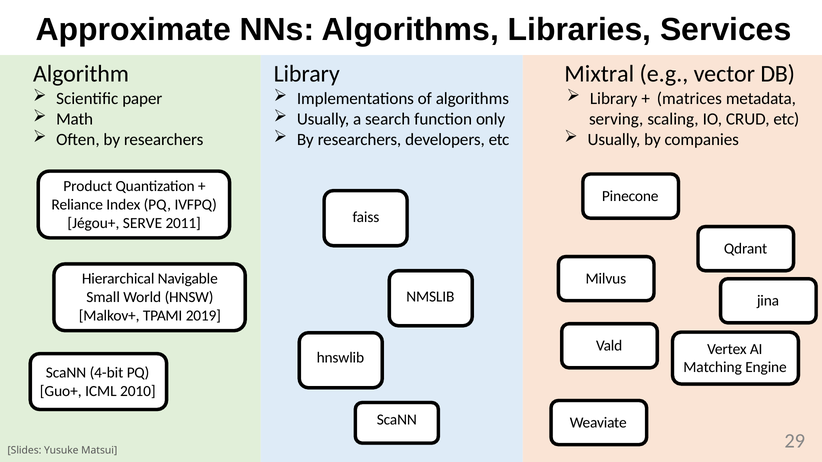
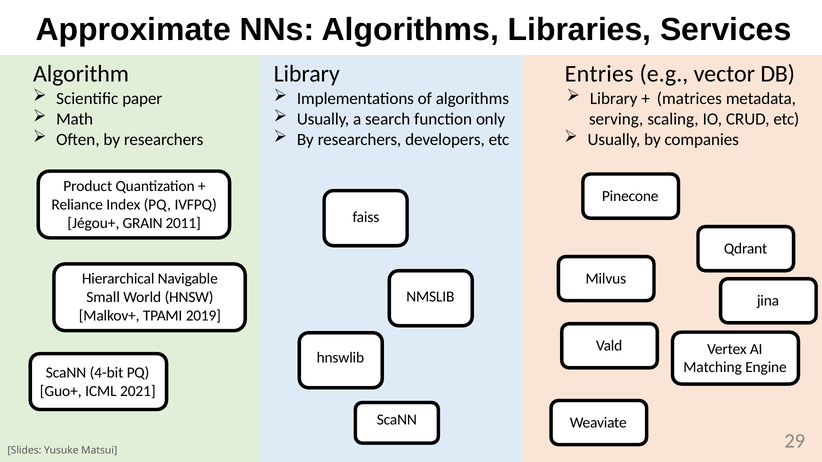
Mixtral: Mixtral -> Entries (599, 74)
SERVE: SERVE -> GRAIN (143, 223)
2010: 2010 -> 2021 (138, 391)
